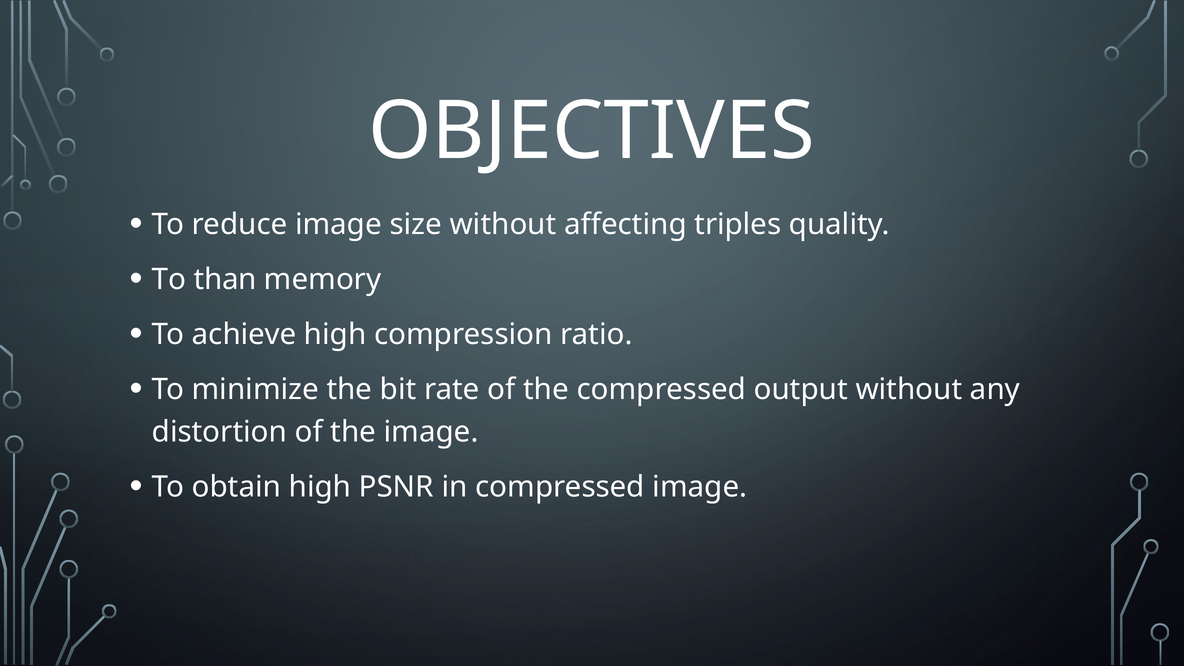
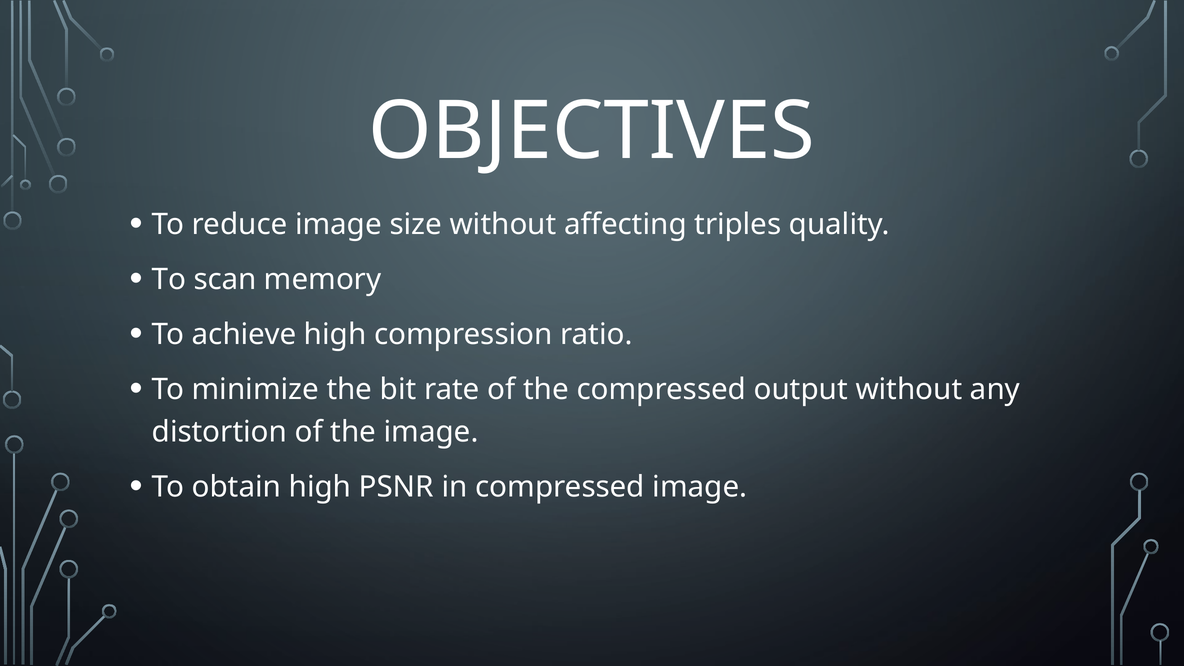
than: than -> scan (225, 279)
